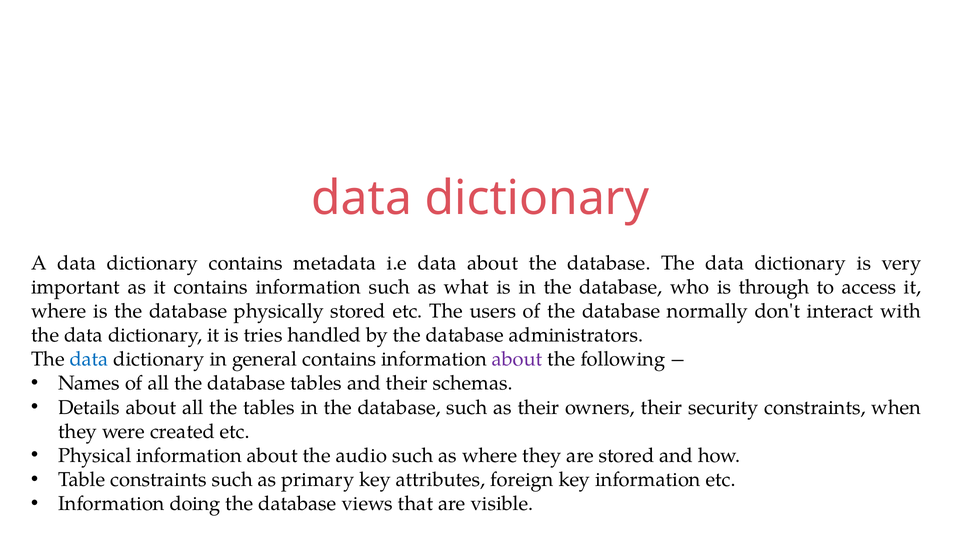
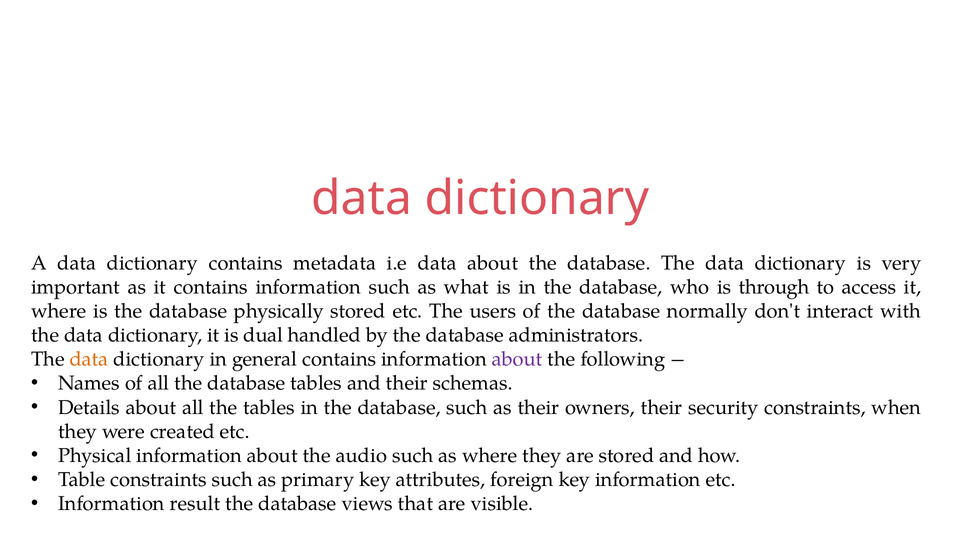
tries: tries -> dual (263, 335)
data colour: blue -> orange (89, 359)
doing: doing -> result (195, 503)
